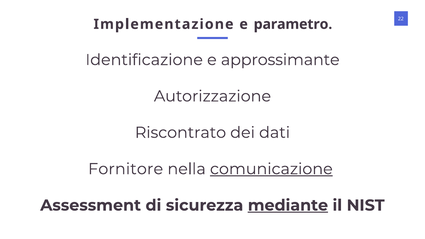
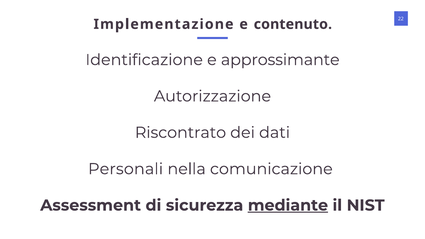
parametro: parametro -> contenuto (293, 24)
Fornitore: Fornitore -> Personali (126, 169)
comunicazione underline: present -> none (271, 169)
